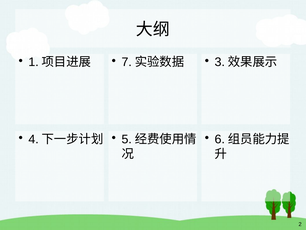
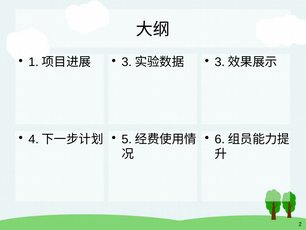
7: 7 -> 3 (127, 62)
